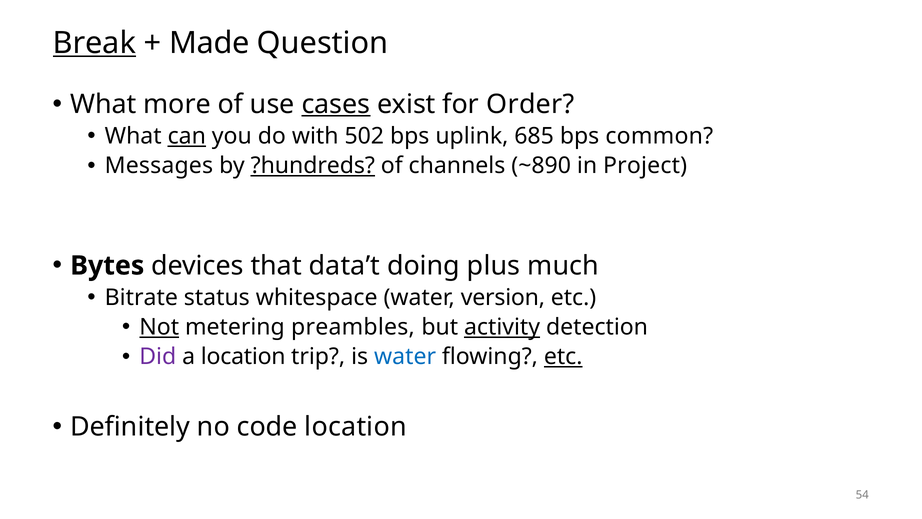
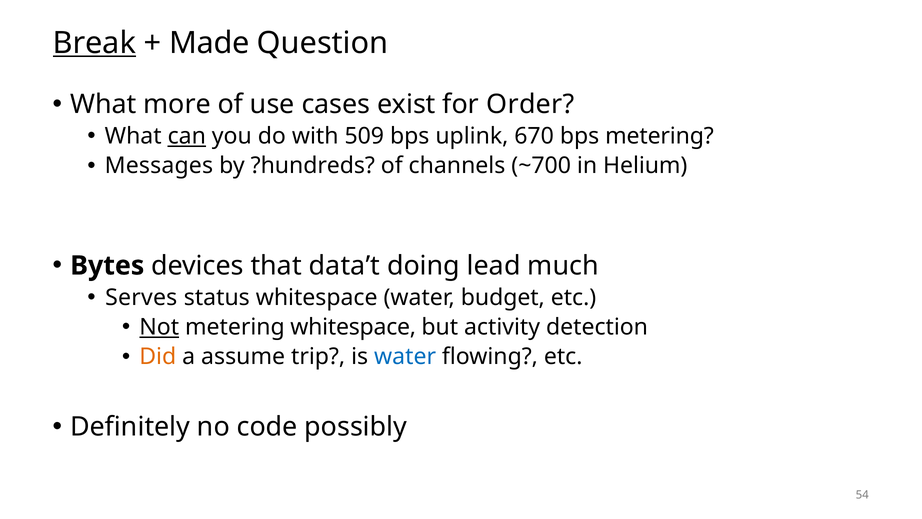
cases underline: present -> none (336, 104)
502: 502 -> 509 (364, 136)
685: 685 -> 670 (534, 136)
bps common: common -> metering (659, 136)
?hundreds underline: present -> none (313, 166)
~890: ~890 -> ~700 (541, 166)
Project: Project -> Helium (645, 166)
plus: plus -> lead (494, 265)
Bitrate: Bitrate -> Serves (141, 297)
version: version -> budget (503, 297)
metering preambles: preambles -> whitespace (353, 327)
activity underline: present -> none (502, 327)
Did colour: purple -> orange (158, 357)
a location: location -> assume (243, 357)
etc underline: present -> none (563, 357)
code location: location -> possibly (356, 427)
